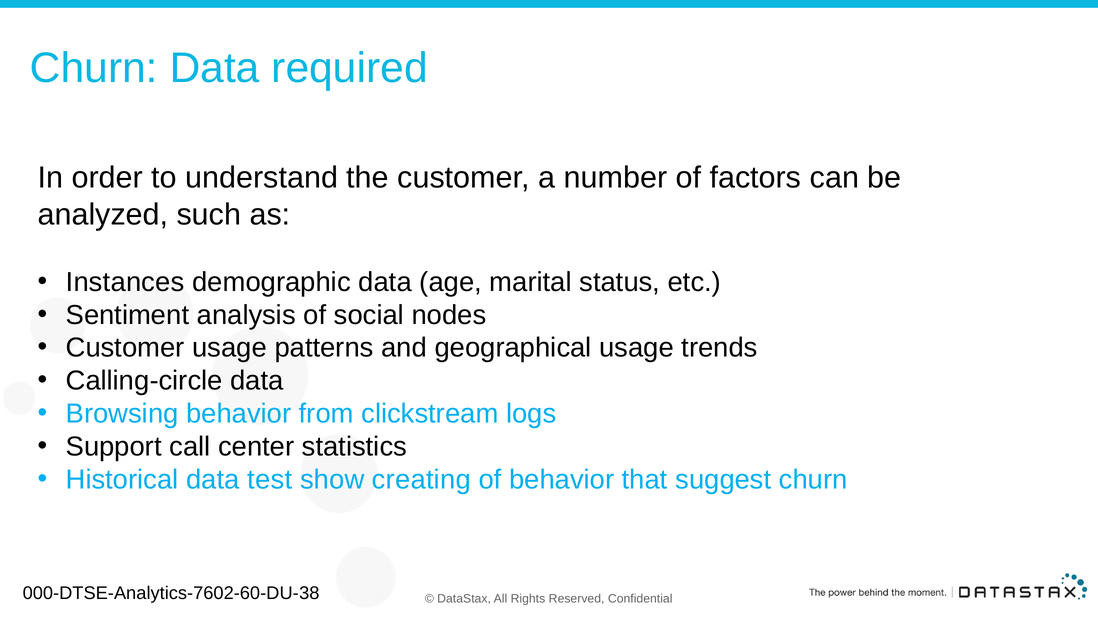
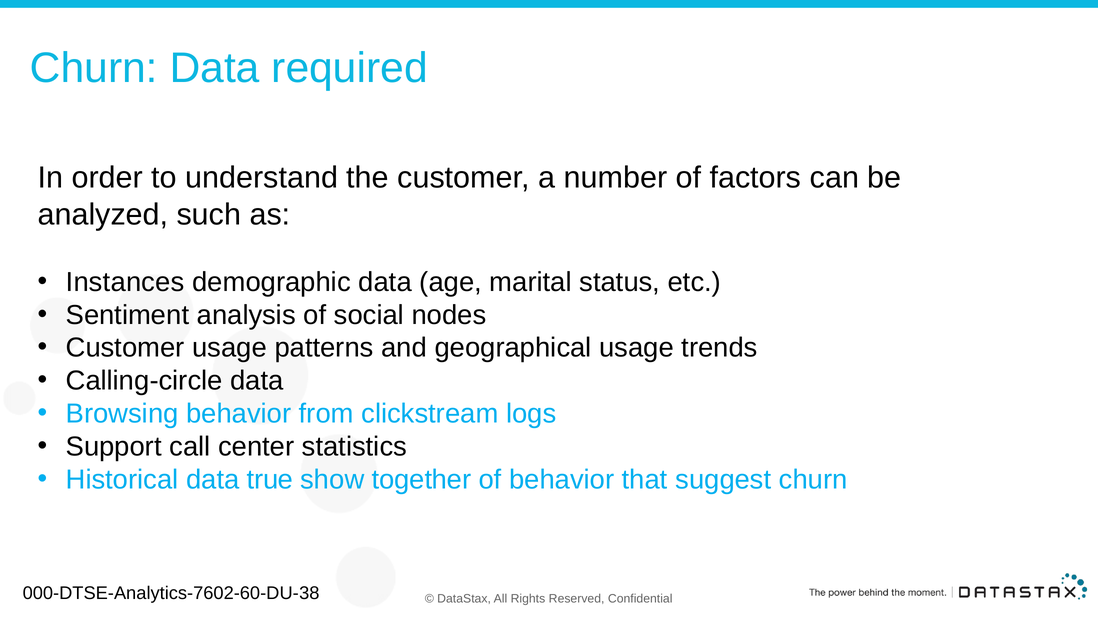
test: test -> true (270, 479)
creating: creating -> together (422, 479)
